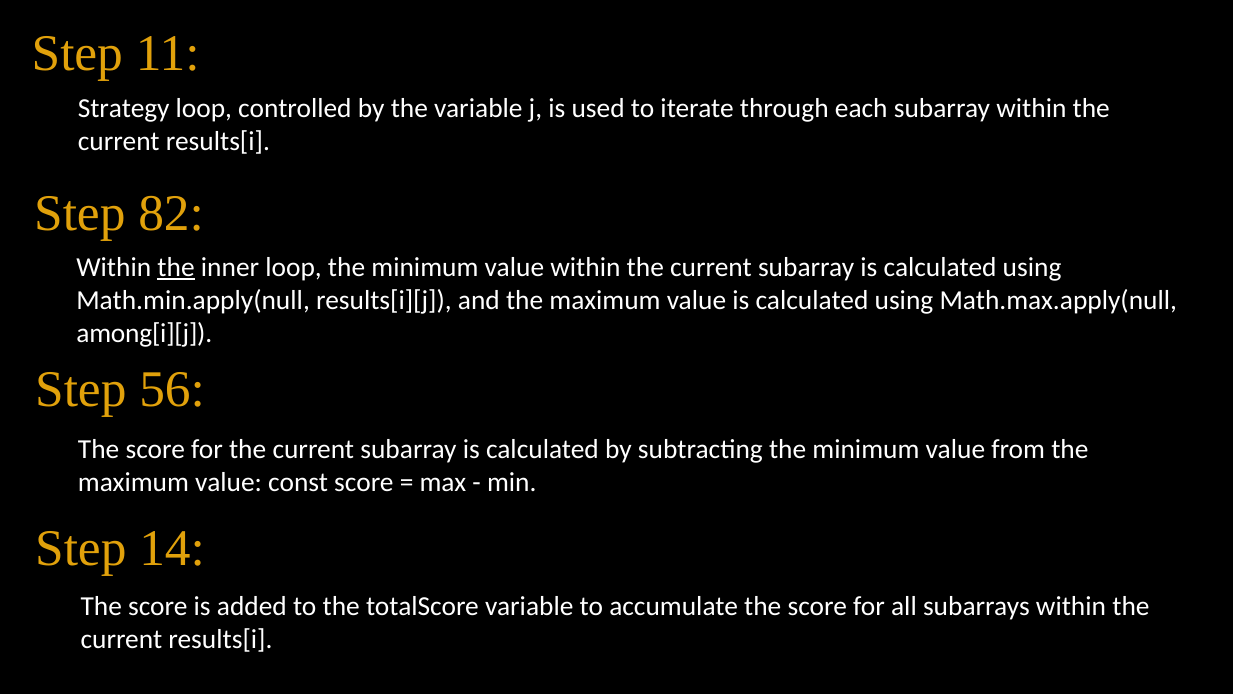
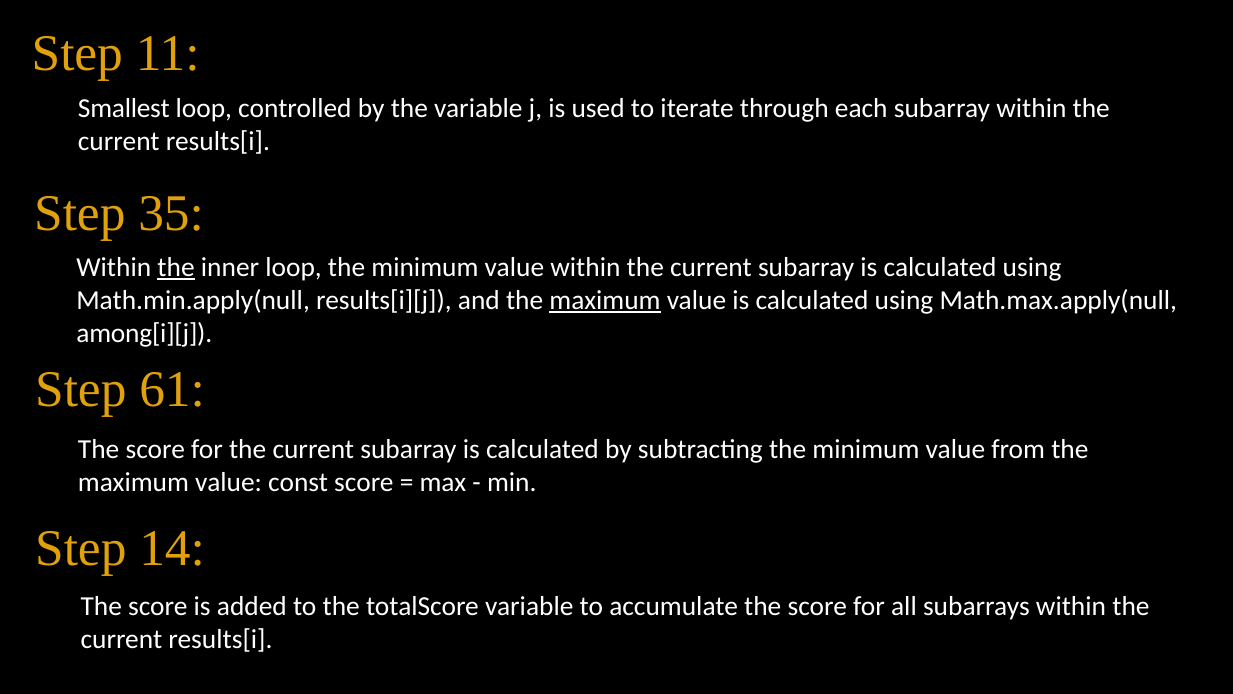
Strategy: Strategy -> Smallest (124, 109)
82: 82 -> 35 (171, 213)
maximum underline: none -> present (605, 300)
56: 56 -> 61 (172, 389)
